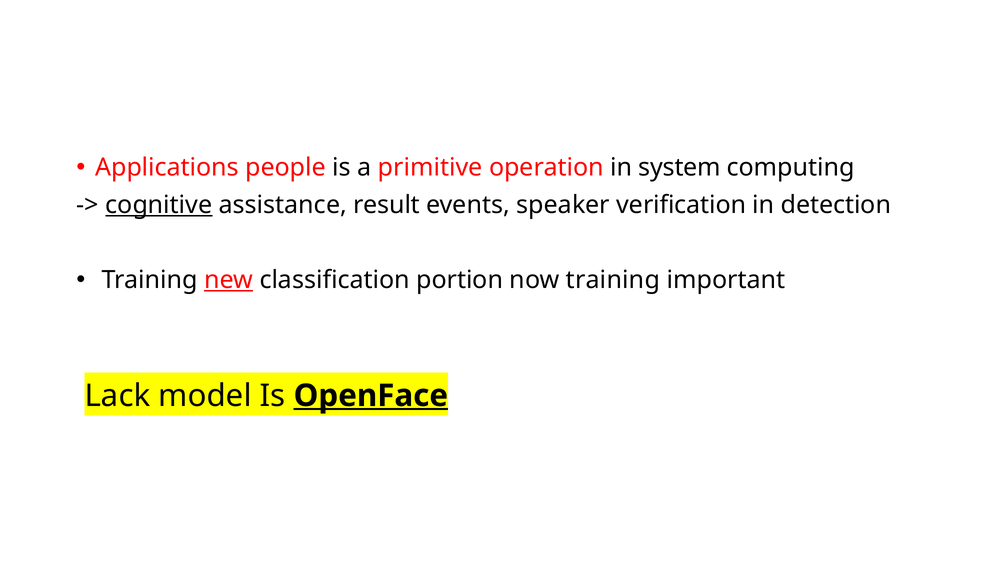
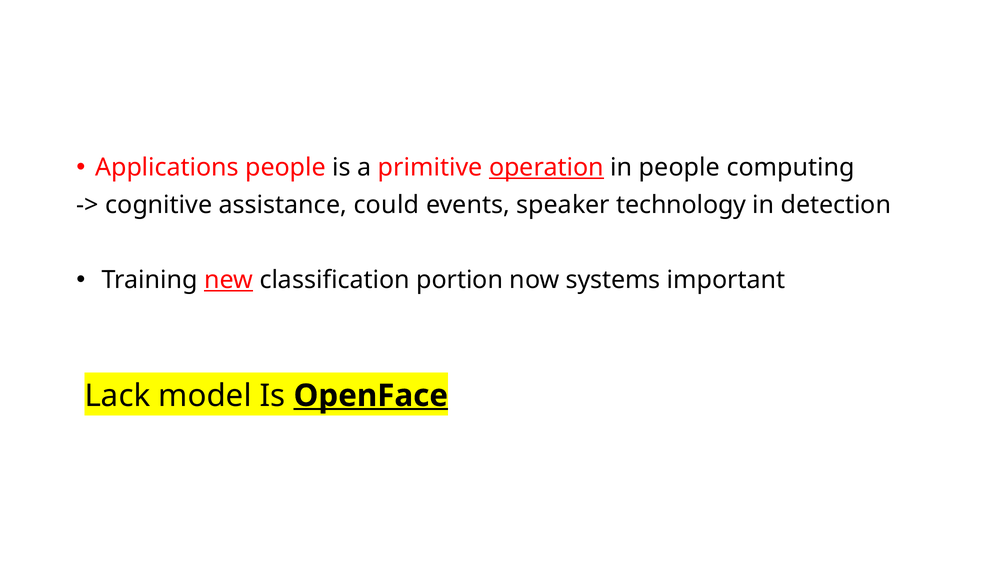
operation underline: none -> present (546, 167)
in system: system -> people (679, 167)
cognitive underline: present -> none (159, 205)
result: result -> could (386, 205)
verification: verification -> technology (681, 205)
now training: training -> systems (613, 280)
